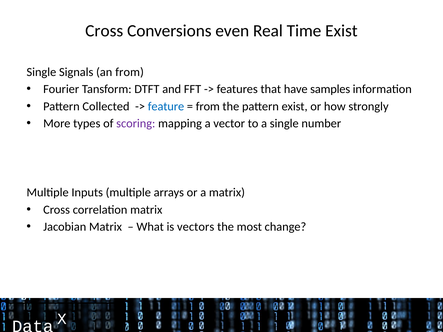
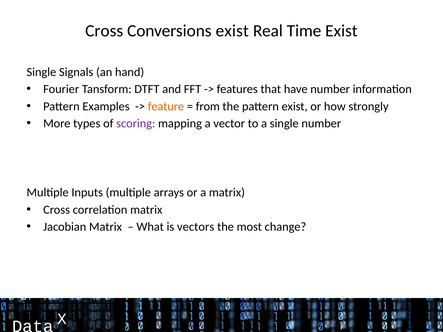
Conversions even: even -> exist (232, 31)
an from: from -> hand (130, 72)
have samples: samples -> number (330, 89)
Collected: Collected -> Examples (106, 106)
feature colour: blue -> orange (166, 106)
